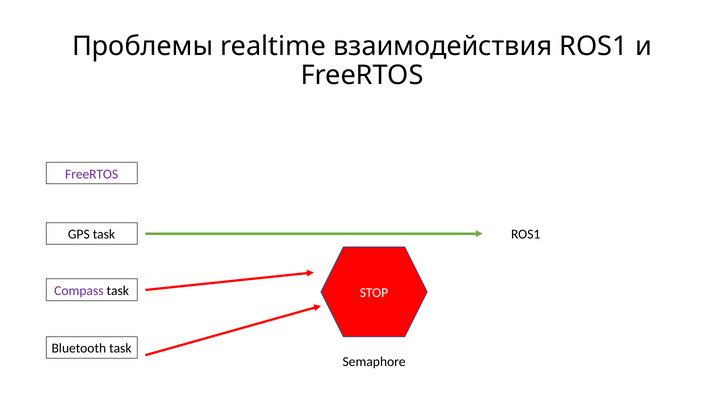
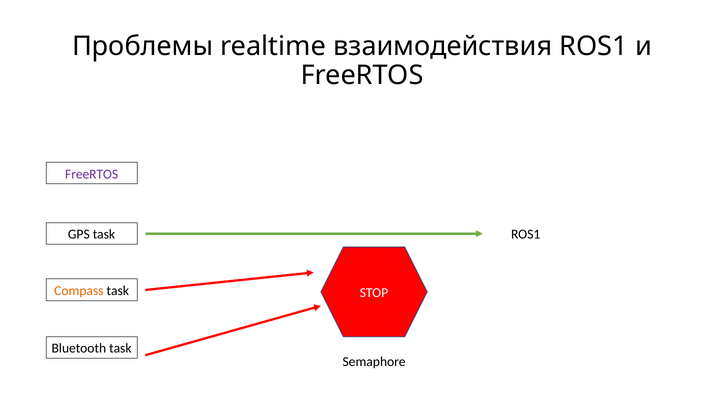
Compass colour: purple -> orange (79, 291)
